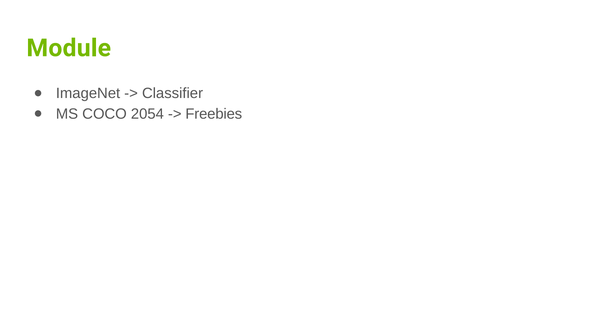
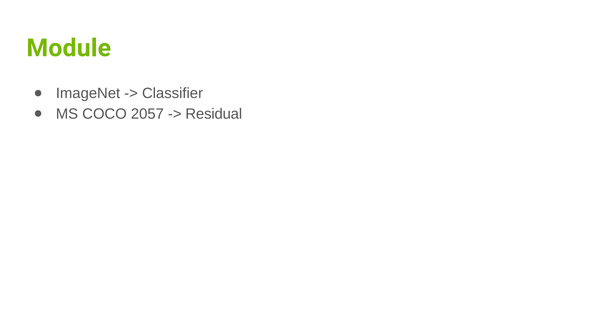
2054: 2054 -> 2057 (147, 114)
Freebies: Freebies -> Residual (214, 114)
